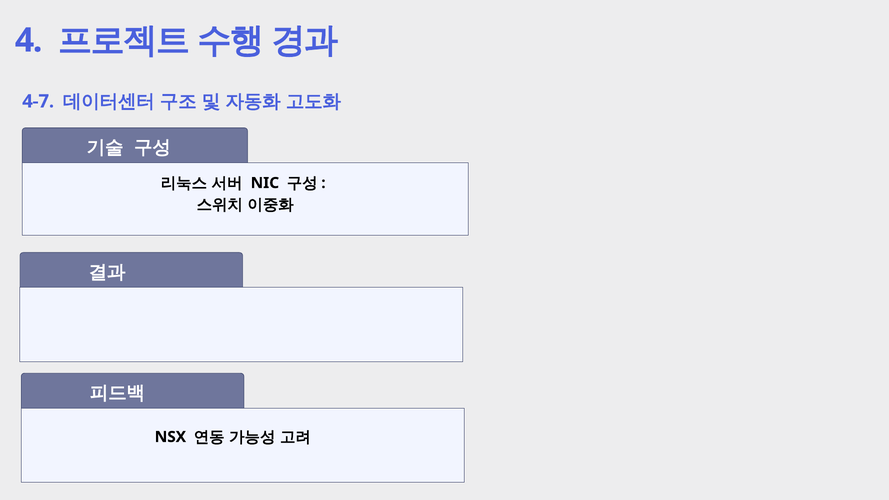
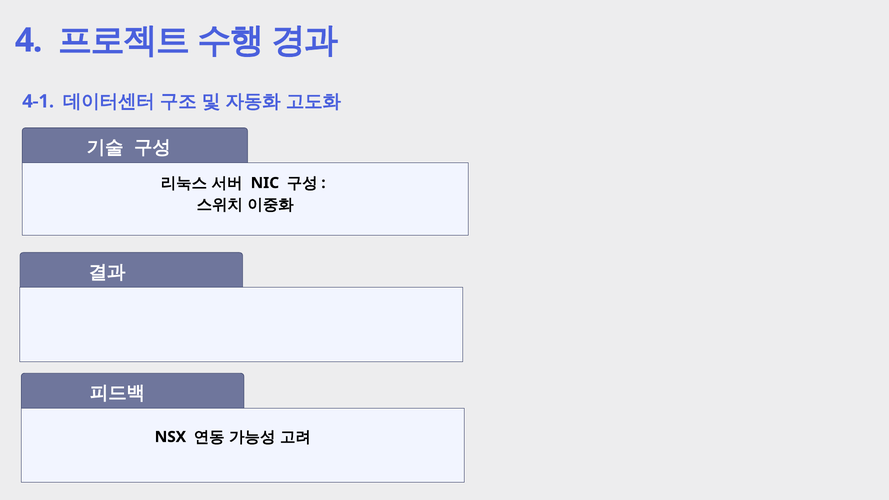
4-7: 4-7 -> 4-1 (38, 101)
